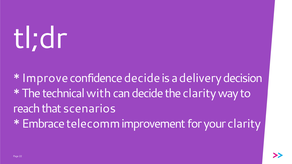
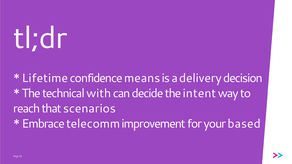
Improve: Improve -> Lifetime (45, 78)
confidence decide: decide -> means (142, 78)
the clarity: clarity -> intent (199, 93)
your clarity: clarity -> based (244, 124)
